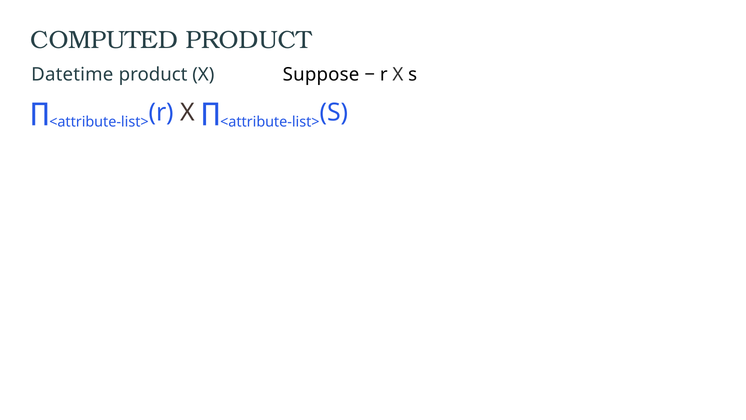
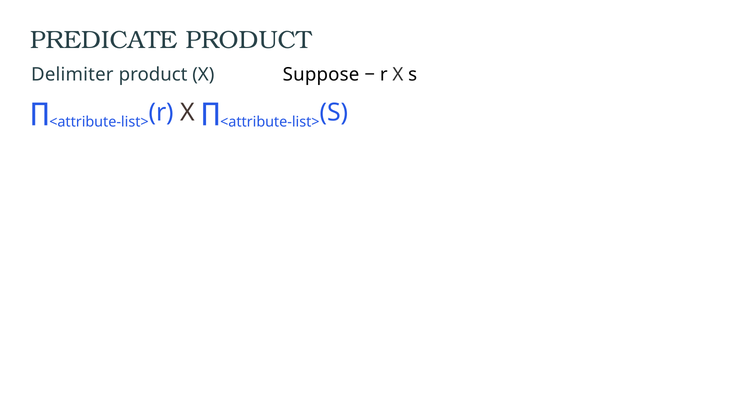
COMPUTED: COMPUTED -> PREDICATE (104, 40)
Datetime: Datetime -> Delimiter (72, 74)
